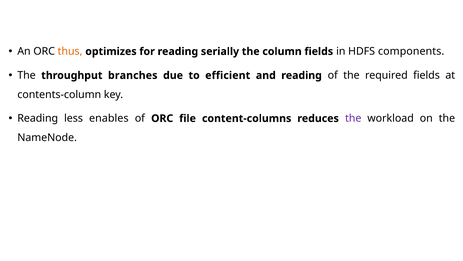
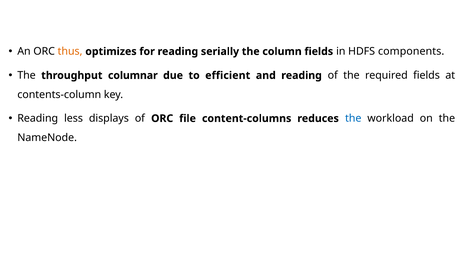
branches: branches -> columnar (133, 75)
enables: enables -> displays (109, 118)
the colour: purple -> blue (353, 118)
